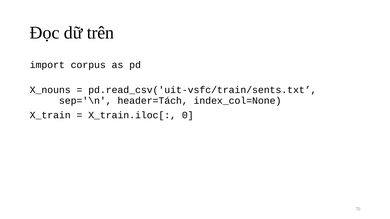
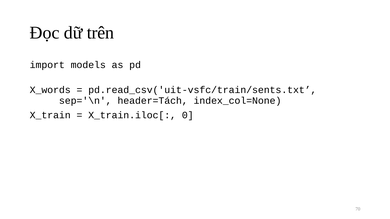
corpus: corpus -> models (88, 65)
X_nouns: X_nouns -> X_words (50, 90)
